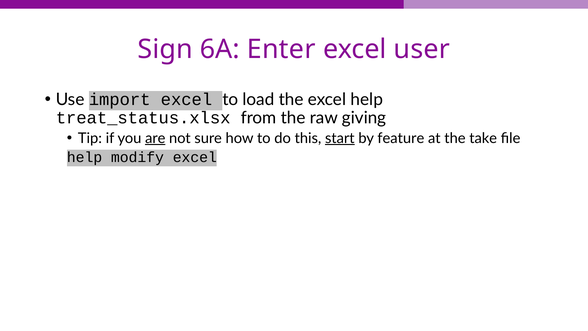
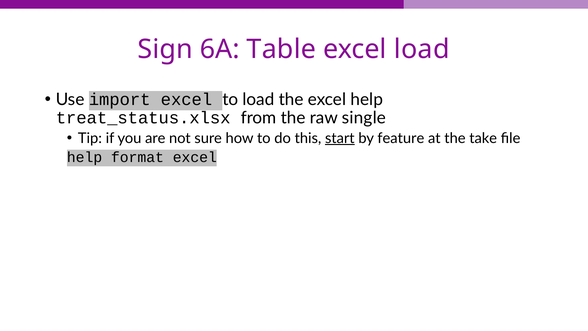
Enter: Enter -> Table (281, 49)
excel user: user -> load (422, 49)
giving: giving -> single (364, 118)
are underline: present -> none (155, 138)
modify: modify -> format (137, 157)
